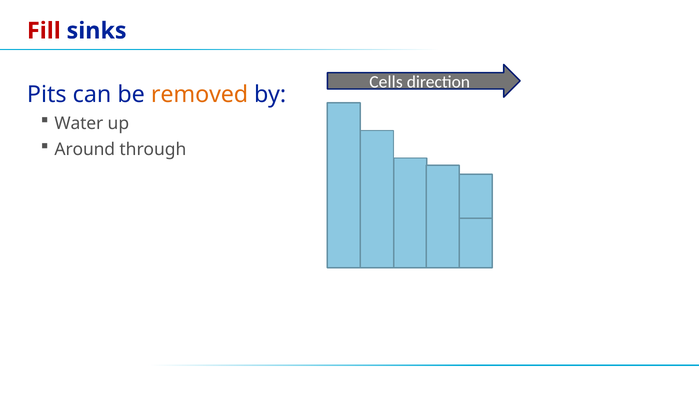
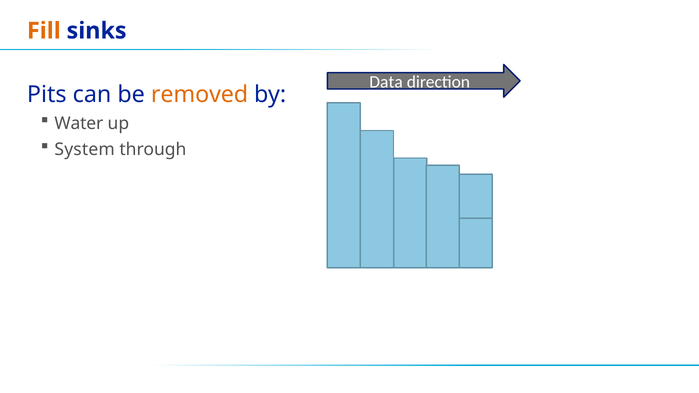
Fill colour: red -> orange (44, 31)
Cells: Cells -> Data (386, 82)
Around: Around -> System (85, 149)
